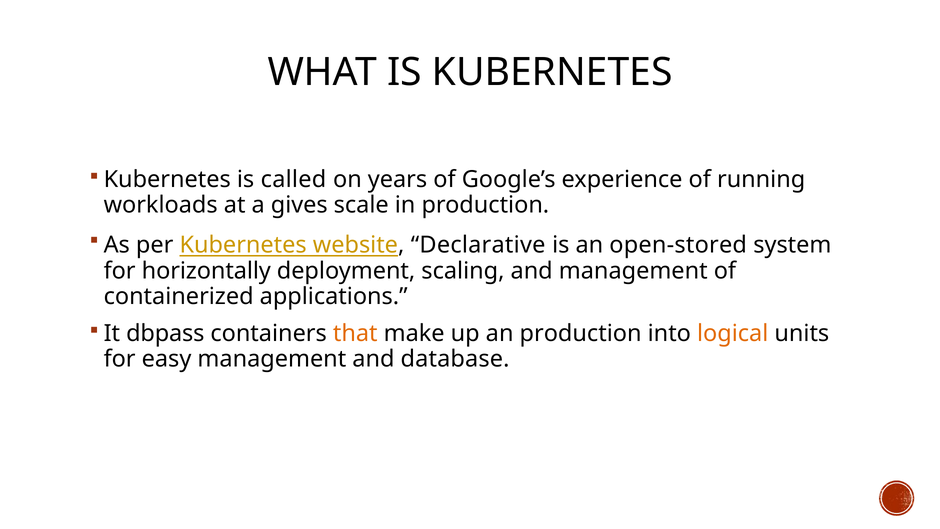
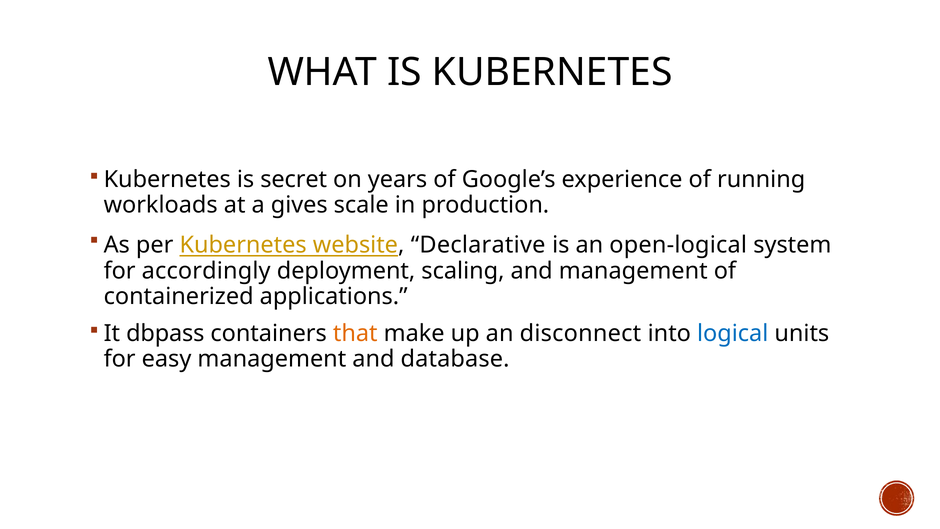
called: called -> secret (294, 180)
open-stored: open-stored -> open-logical (678, 245)
horizontally: horizontally -> accordingly (206, 271)
an production: production -> disconnect (580, 333)
logical colour: orange -> blue (733, 333)
